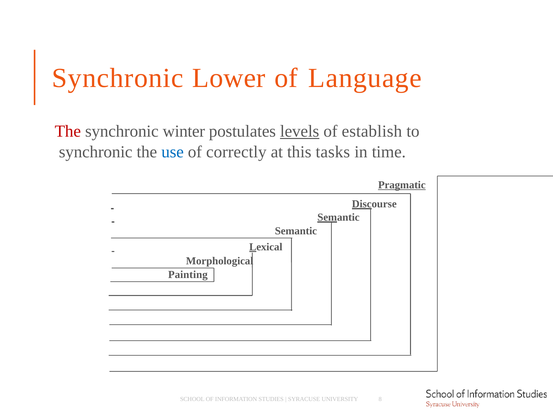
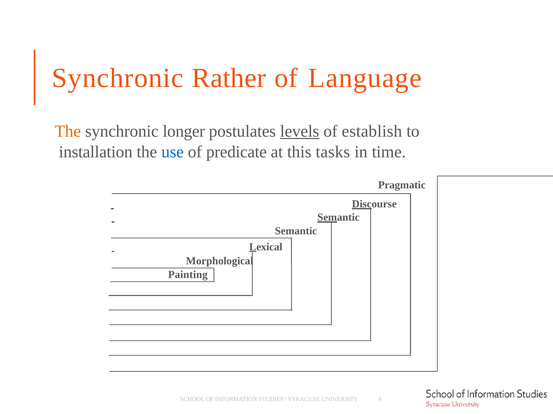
Lower: Lower -> Rather (229, 78)
The colour: red -> orange (68, 131)
winter: winter -> longer (184, 131)
synchronic: synchronic -> installation (96, 152)
correctly: correctly -> predicate (236, 152)
Pragmatic underline: present -> none (402, 185)
